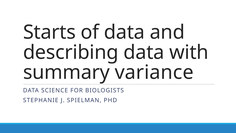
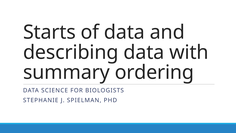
variance: variance -> ordering (154, 72)
